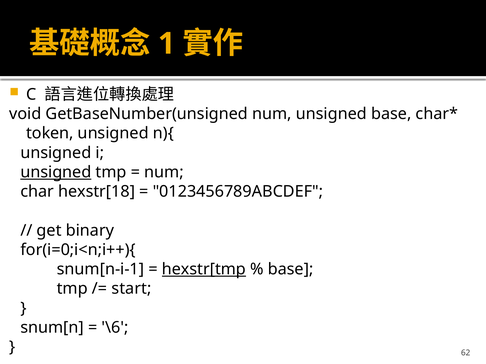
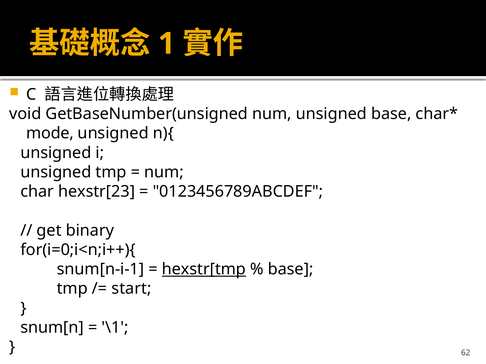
token: token -> mode (50, 134)
unsigned underline: present -> none (56, 172)
hexstr[18: hexstr[18 -> hexstr[23 (97, 192)
\6: \6 -> \1 (115, 328)
